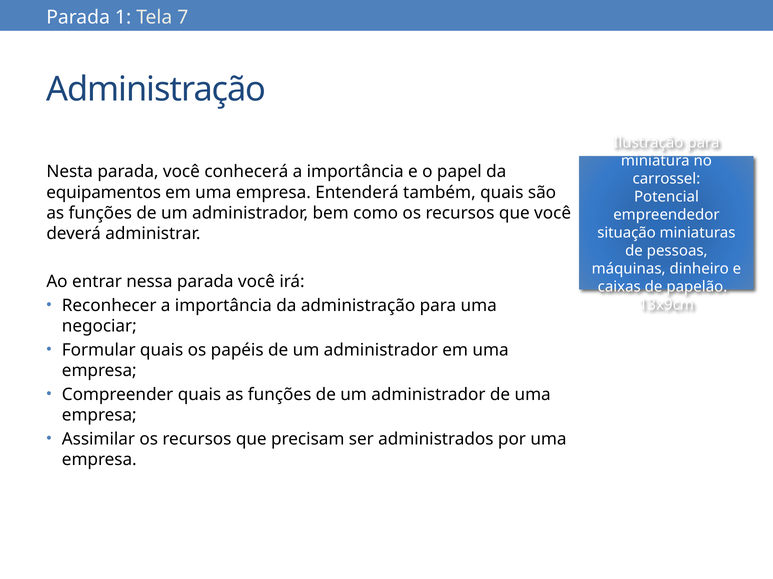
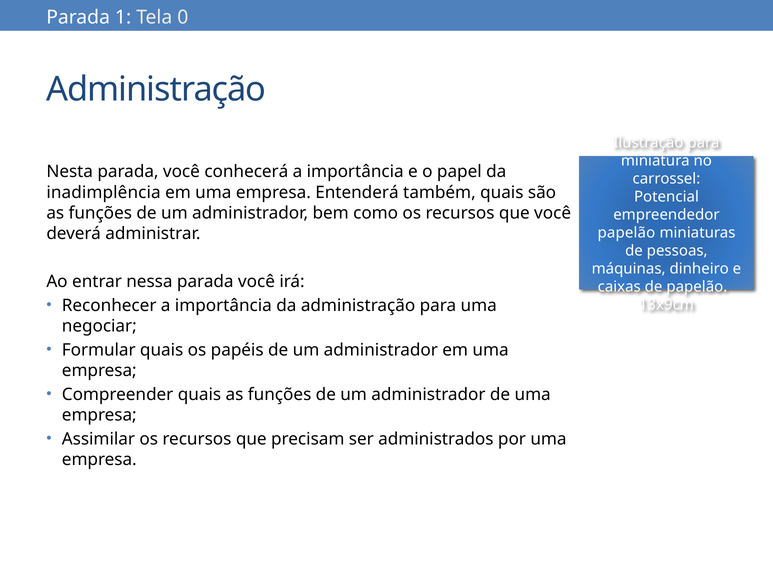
7: 7 -> 0 (183, 17)
equipamentos: equipamentos -> inadimplência (104, 193)
situação: situação -> papelão (626, 233)
